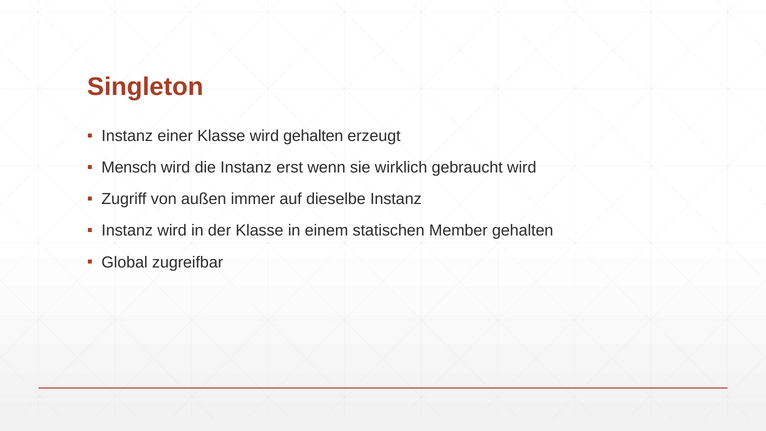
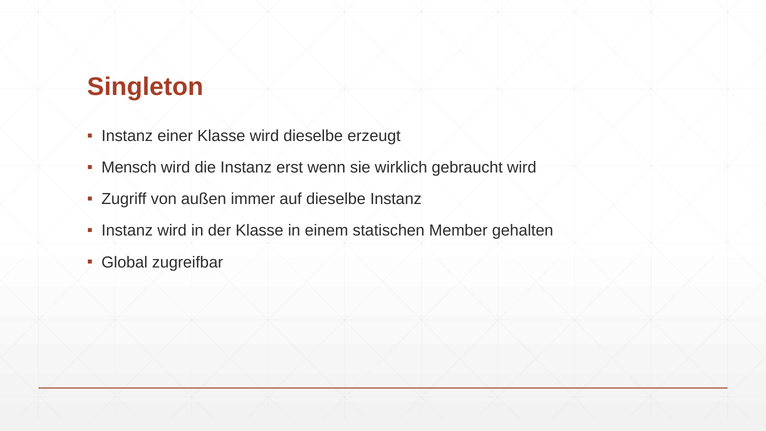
wird gehalten: gehalten -> dieselbe (313, 136)
